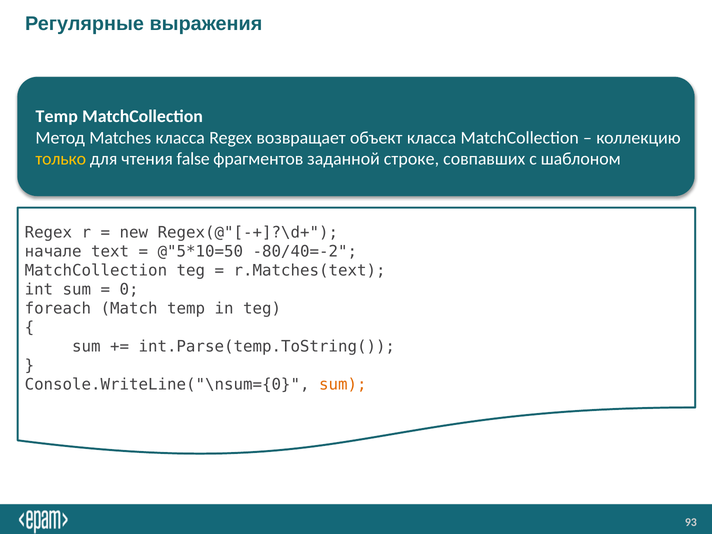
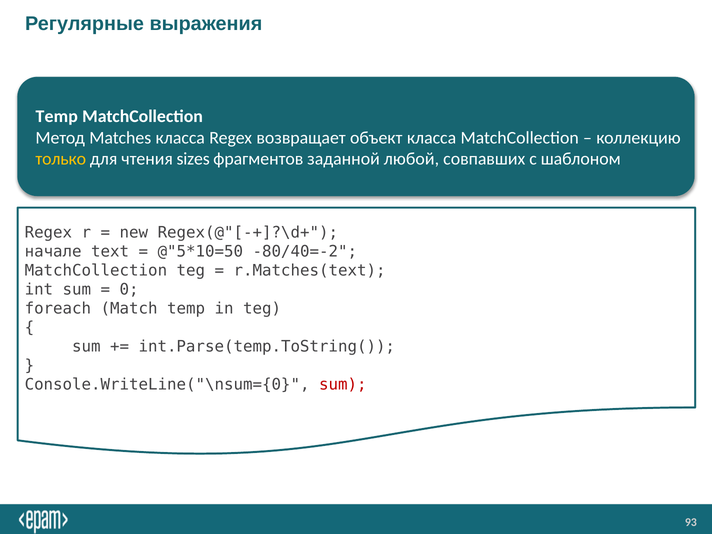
false: false -> sizes (193, 159)
строке: строке -> любой (411, 159)
sum colour: orange -> red (343, 385)
